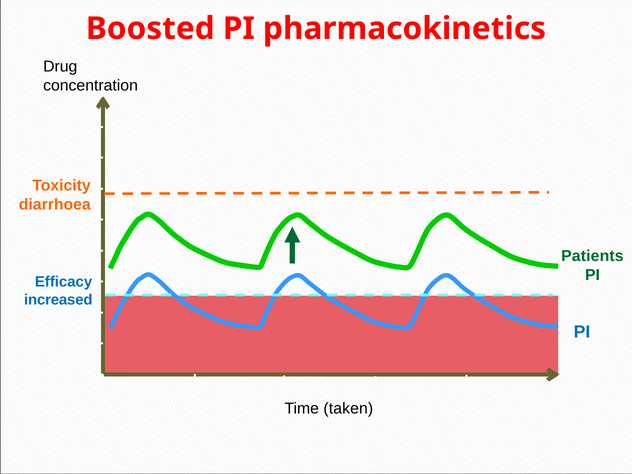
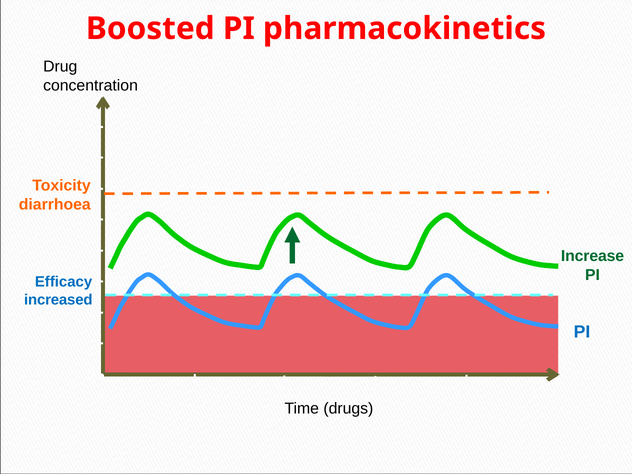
Patients: Patients -> Increase (593, 256)
taken: taken -> drugs (348, 409)
